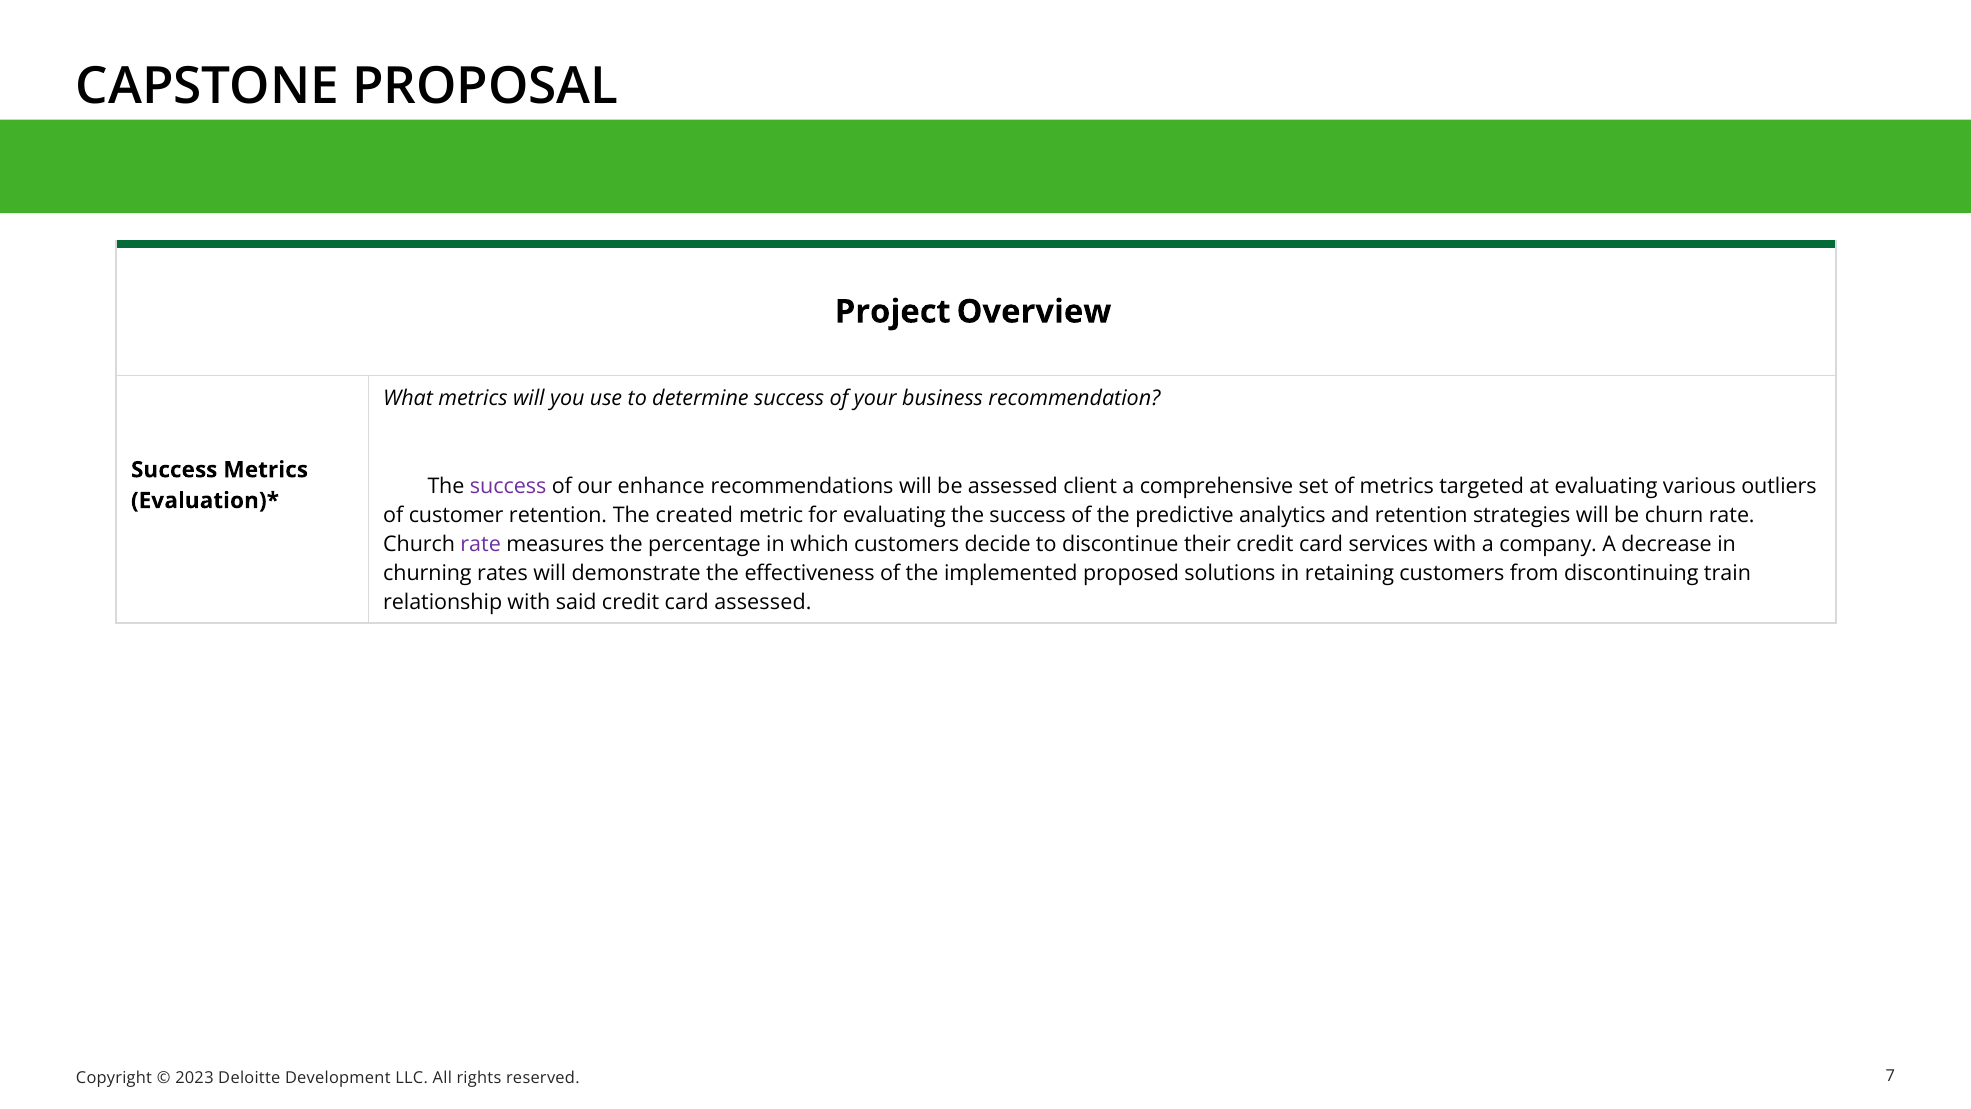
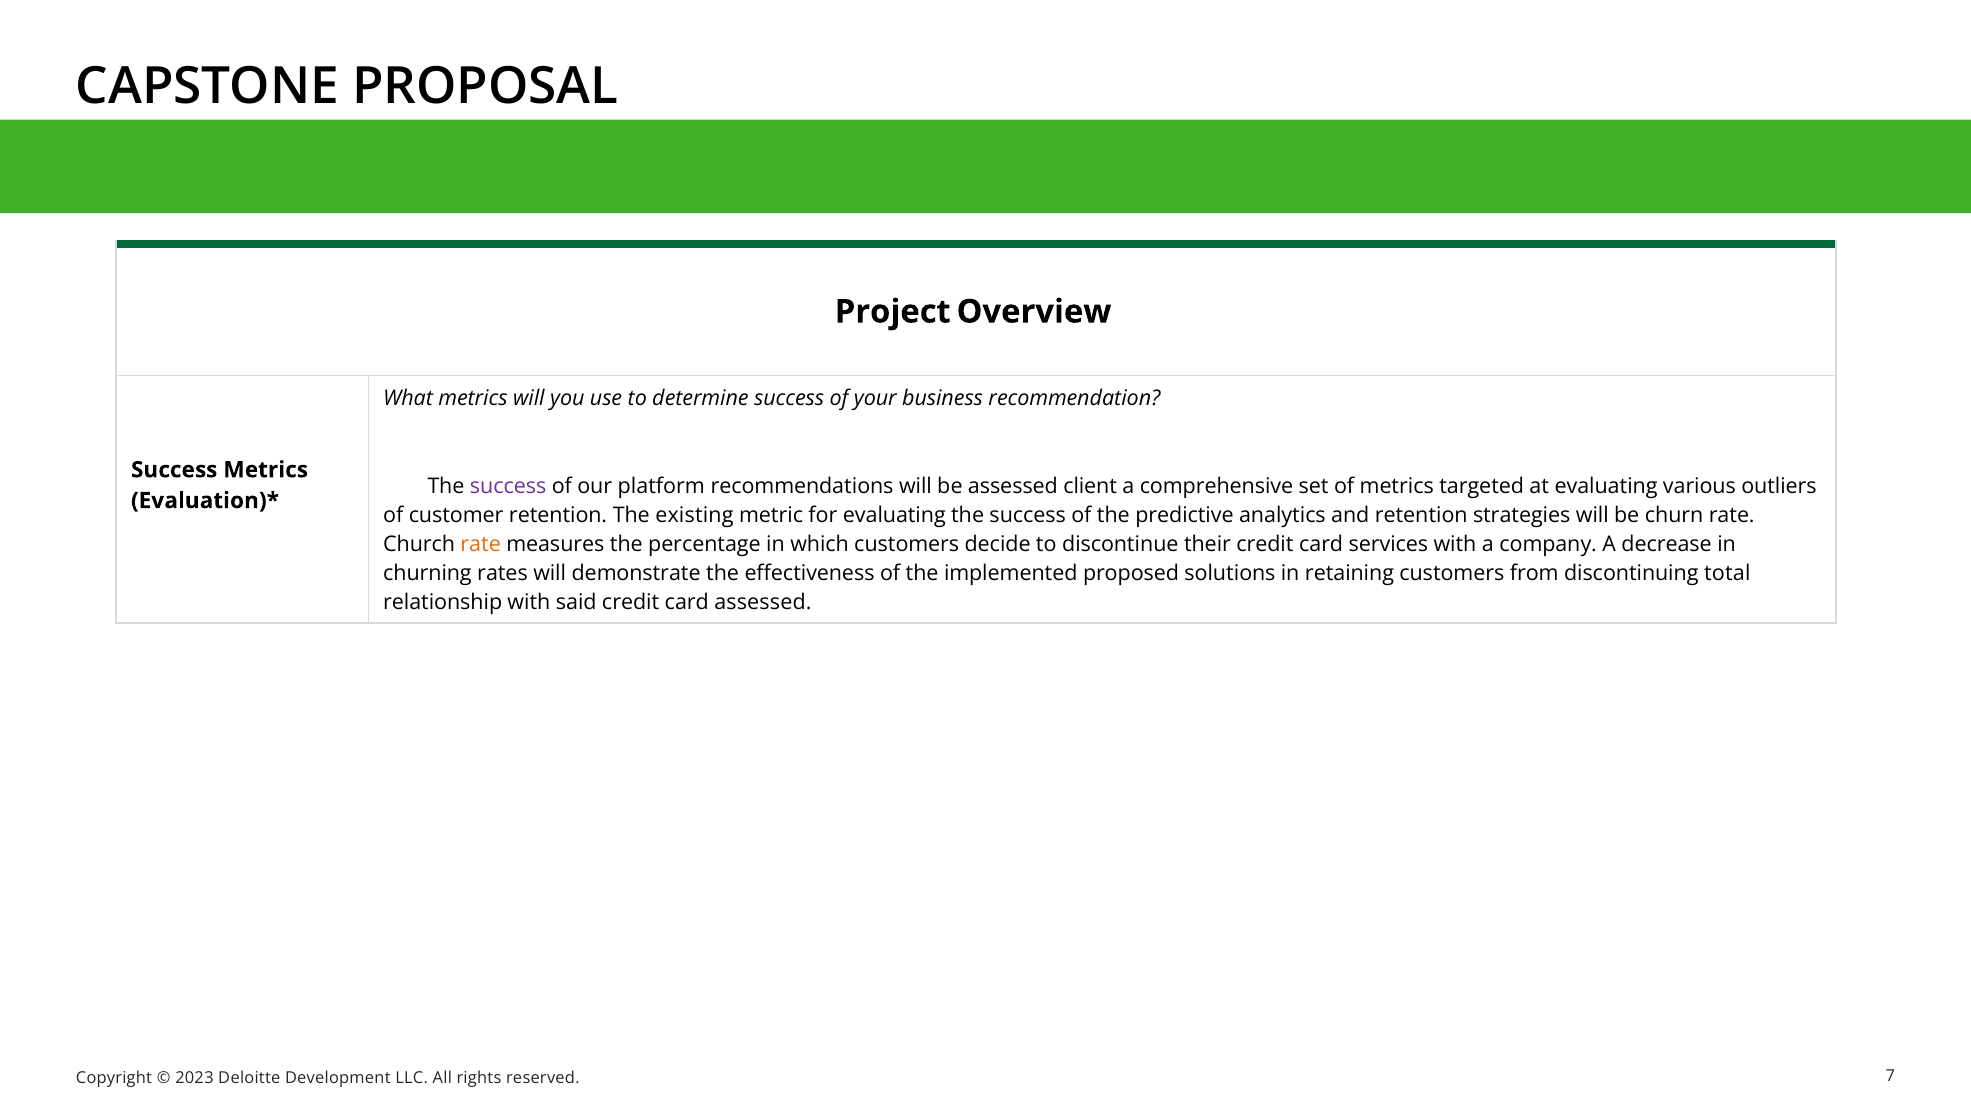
enhance: enhance -> platform (661, 486)
created: created -> existing (694, 515)
rate colour: purple -> orange (481, 544)
train: train -> total (1727, 573)
